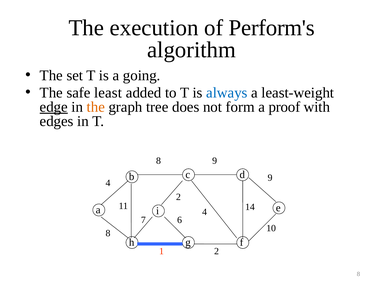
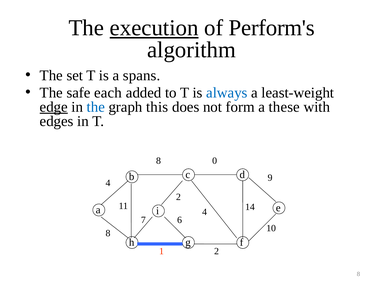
execution underline: none -> present (154, 28)
going: going -> spans (142, 75)
least: least -> each (108, 93)
the colour: orange -> blue (96, 107)
tree: tree -> this (157, 107)
proof: proof -> these (284, 107)
8 9: 9 -> 0 (215, 161)
